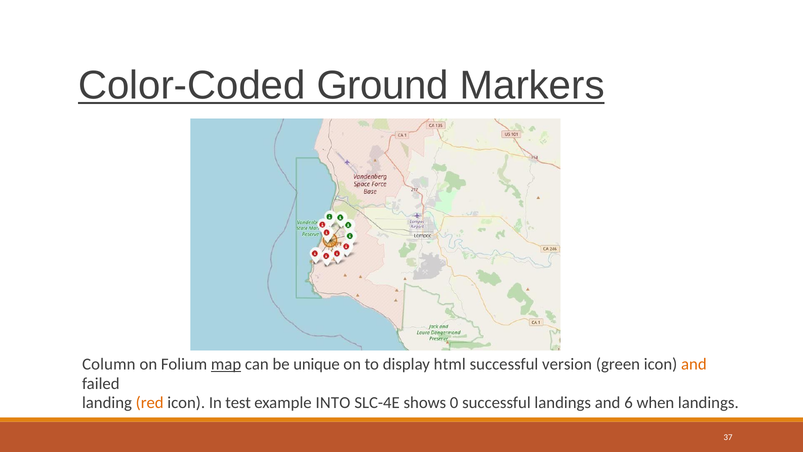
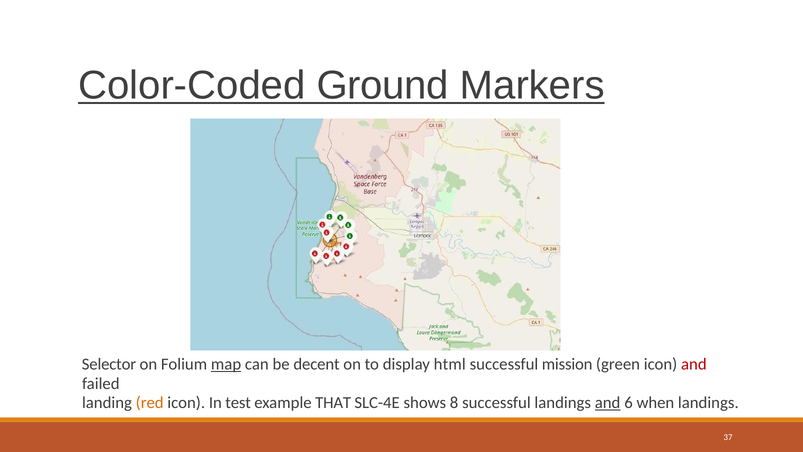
Column: Column -> Selector (109, 364)
unique: unique -> decent (317, 364)
version: version -> mission (567, 364)
and colour: orange -> red (694, 364)
INTO: INTO -> THAT (333, 403)
0: 0 -> 8 (454, 403)
and underline: none -> present (608, 403)
